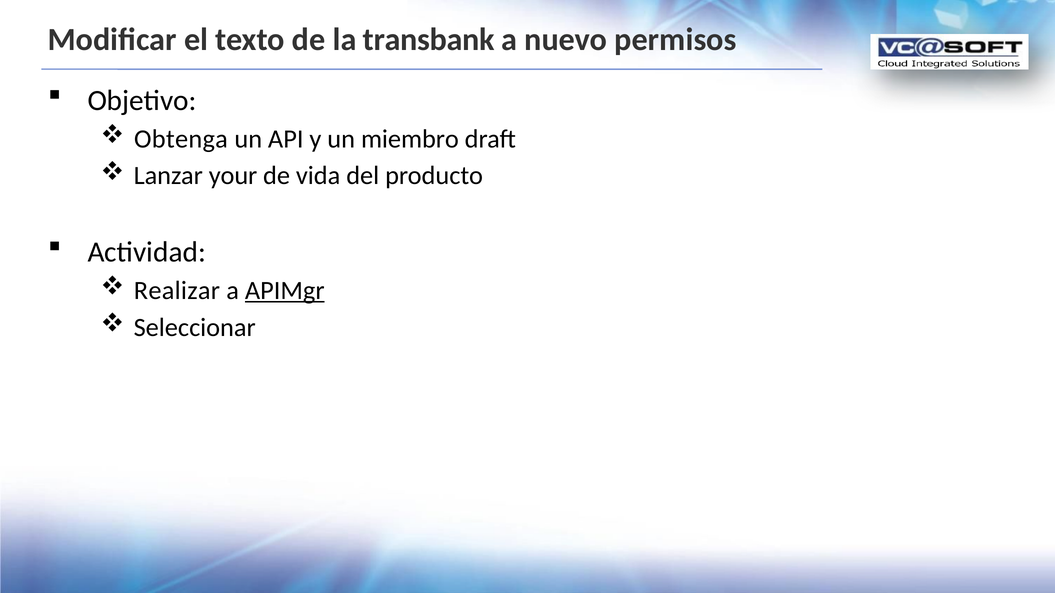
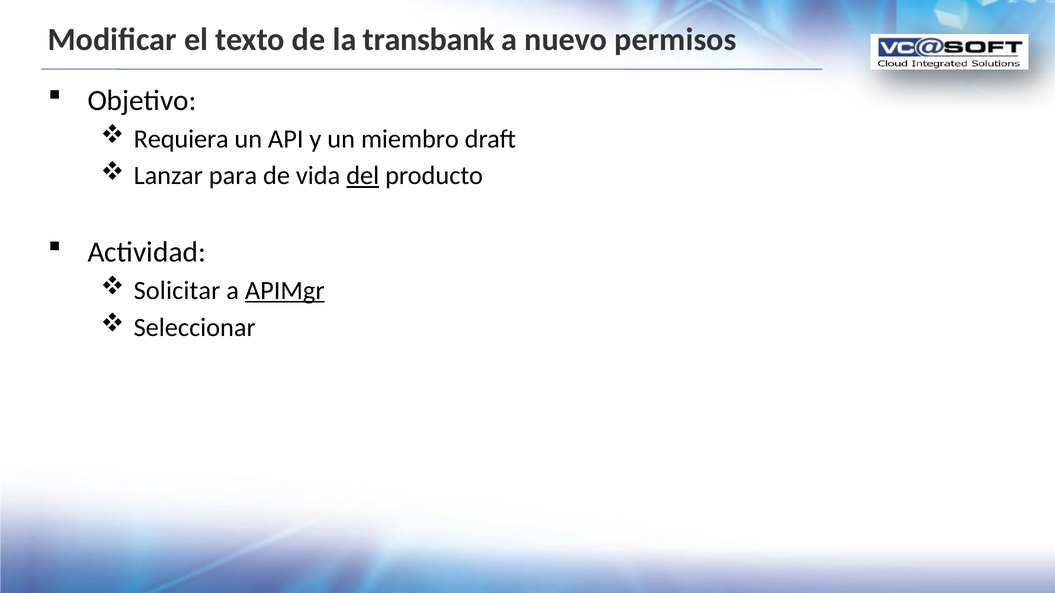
Obtenga: Obtenga -> Requiera (181, 139)
your: your -> para (233, 176)
del underline: none -> present (363, 176)
Realizar: Realizar -> Solicitar (177, 291)
